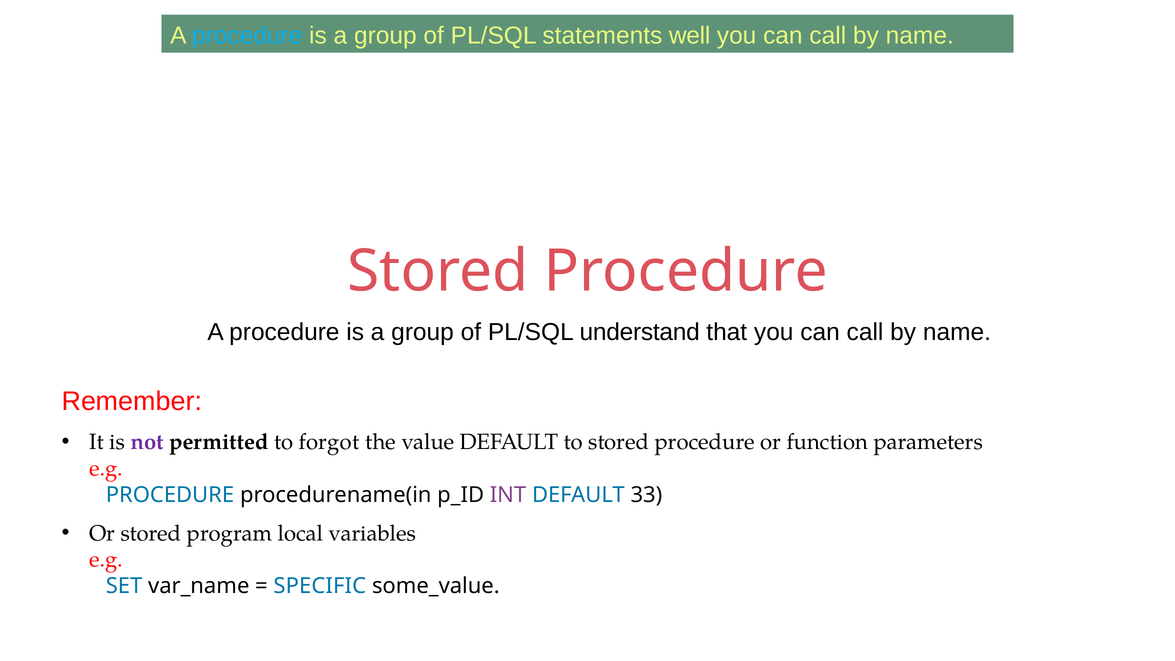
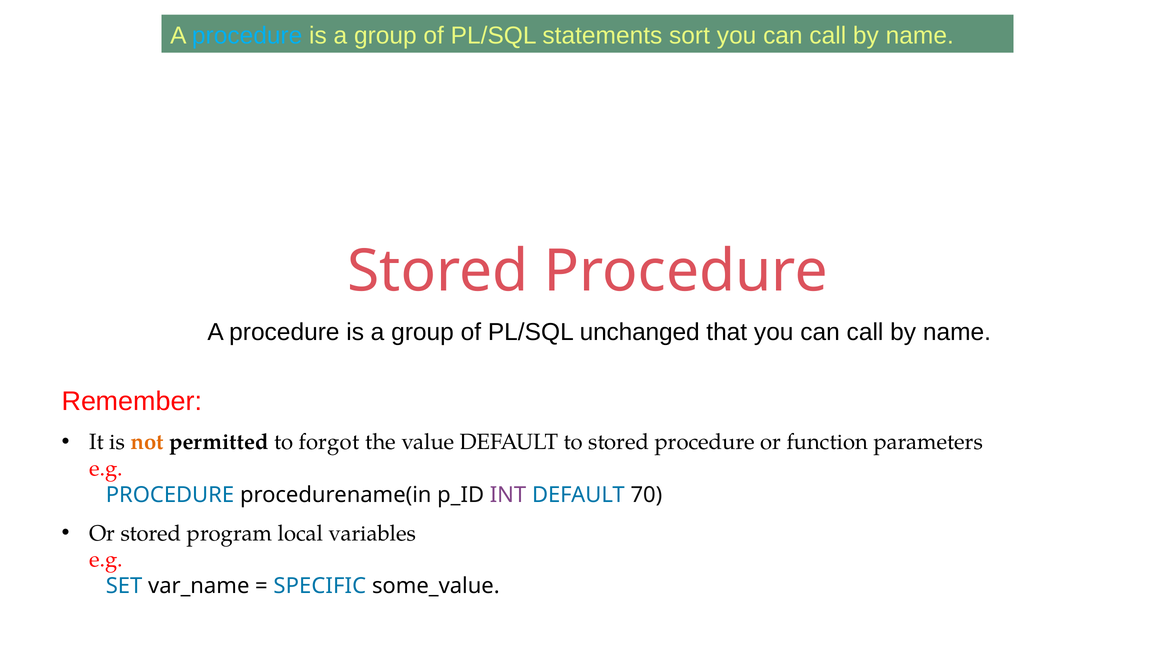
well: well -> sort (690, 35)
understand: understand -> unchanged (640, 332)
not colour: purple -> orange (147, 442)
33: 33 -> 70 (646, 495)
